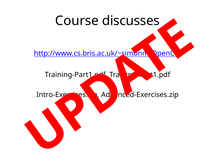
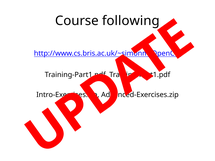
discusses: discusses -> following (131, 21)
